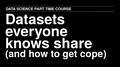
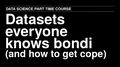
share: share -> bondi (73, 44)
